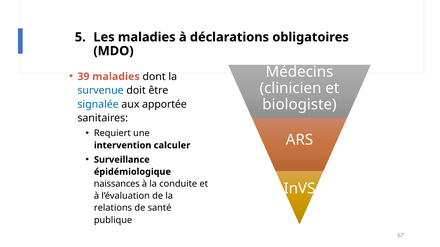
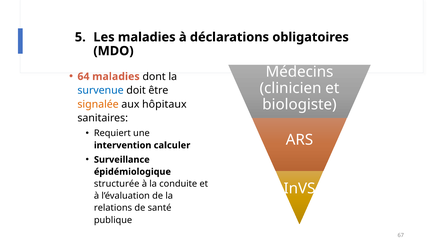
39: 39 -> 64 (83, 77)
signalée colour: blue -> orange (98, 104)
apportée: apportée -> hôpitaux (164, 104)
naissances: naissances -> structurée (117, 184)
